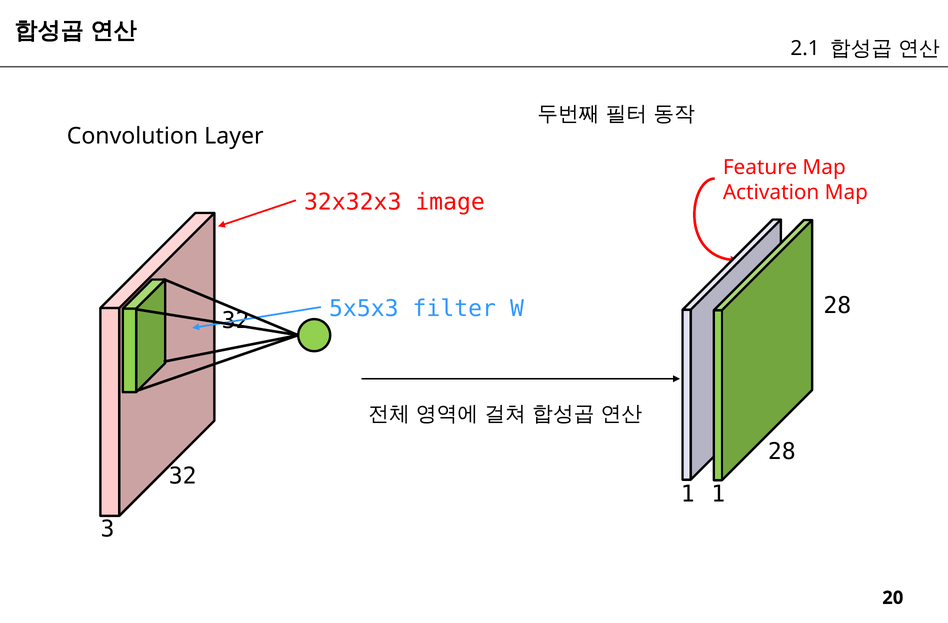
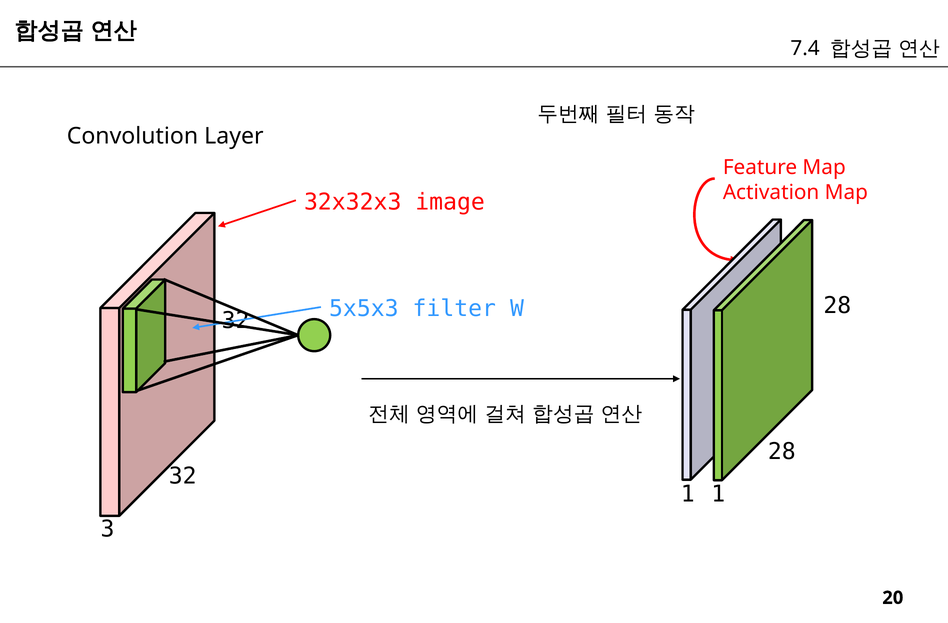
2.1: 2.1 -> 7.4 (805, 49)
